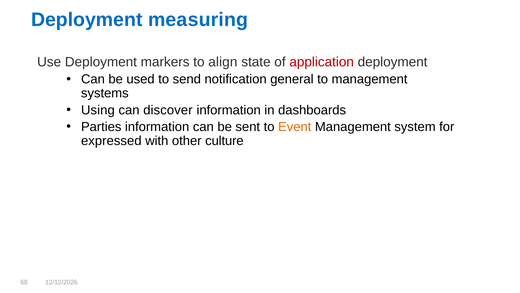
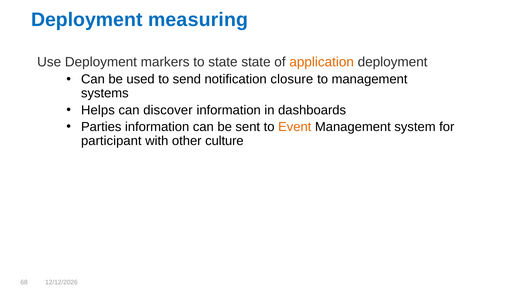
to align: align -> state (223, 62)
application colour: red -> orange (322, 62)
general: general -> closure (292, 79)
Using: Using -> Helps (98, 110)
expressed: expressed -> participant (111, 141)
